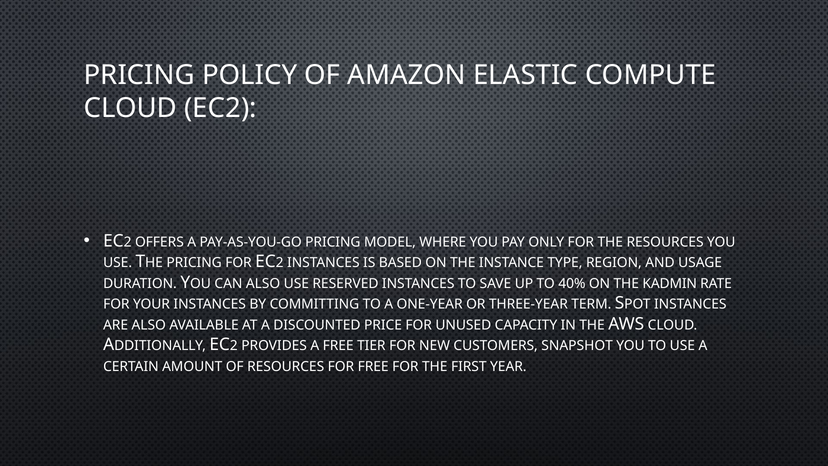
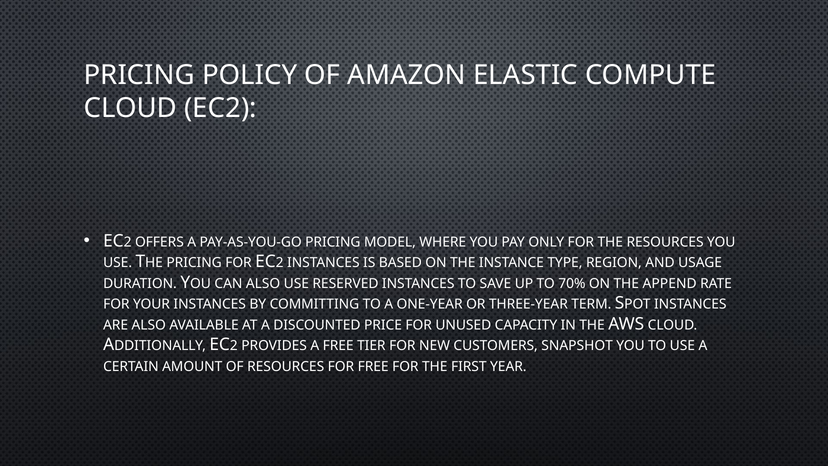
40%: 40% -> 70% (572, 284)
KADMIN: KADMIN -> APPEND (670, 284)
